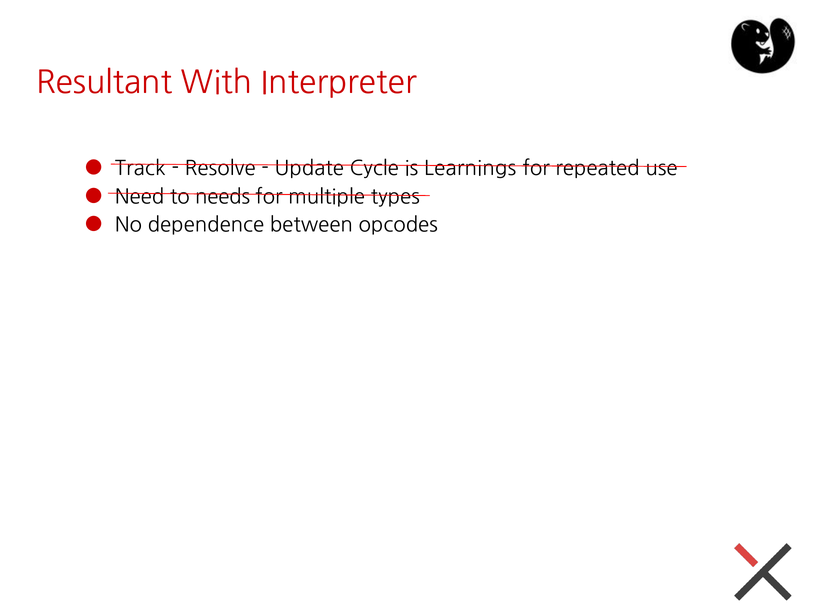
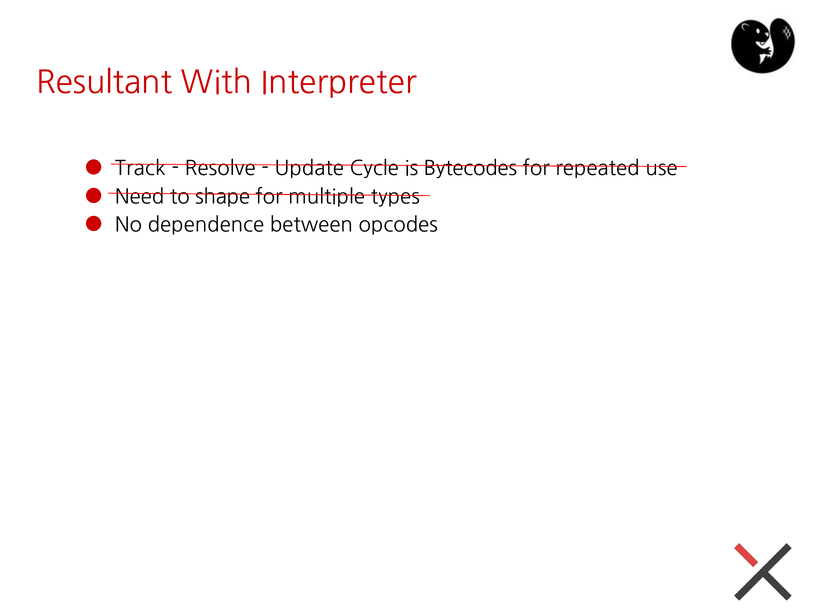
Learnings: Learnings -> Bytecodes (470, 169)
needs: needs -> shape (223, 197)
